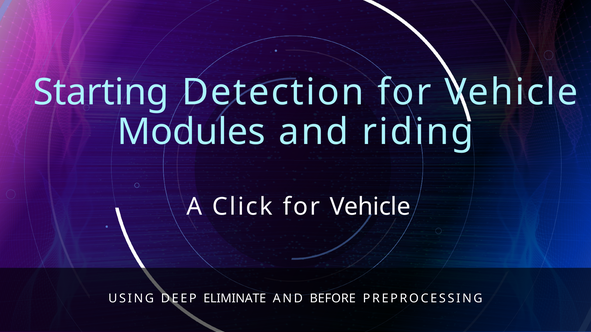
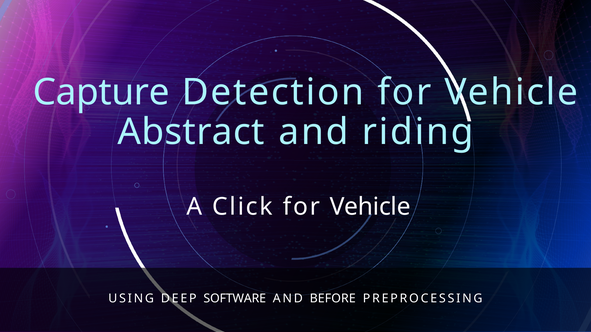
Starting: Starting -> Capture (101, 92)
Modules: Modules -> Abstract (191, 132)
ELIMINATE: ELIMINATE -> SOFTWARE (235, 299)
